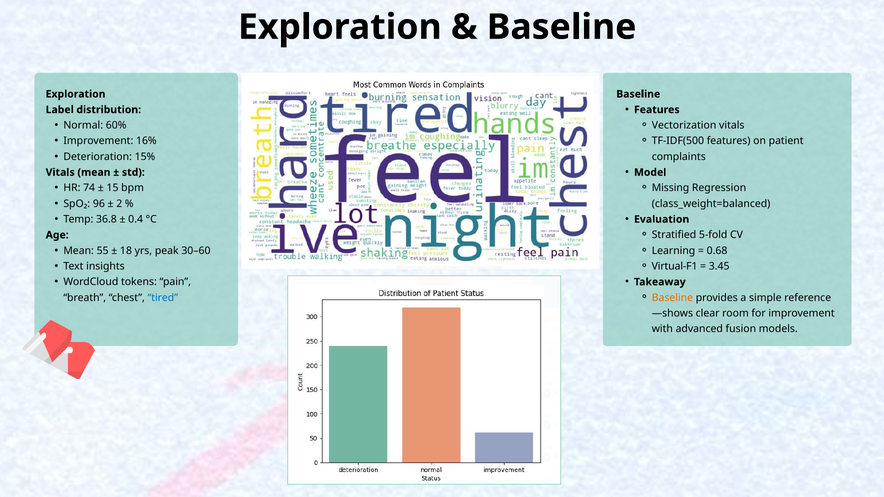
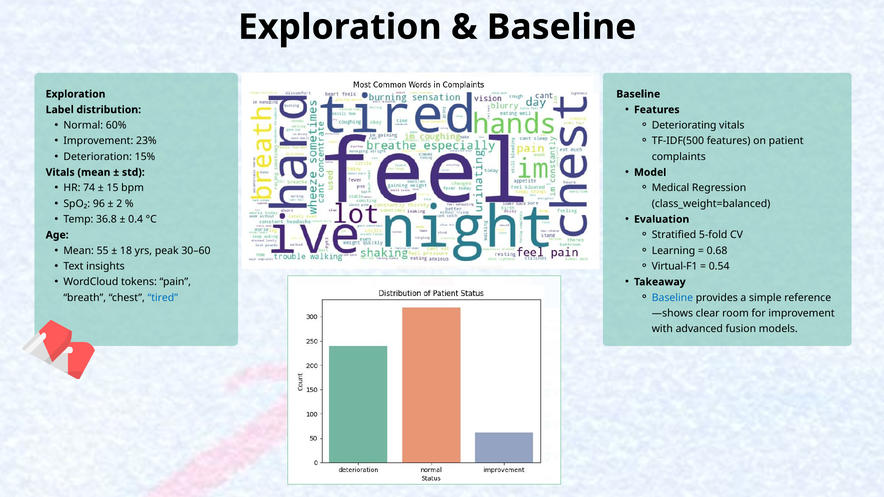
Vectorization: Vectorization -> Deteriorating (684, 125)
16%: 16% -> 23% (146, 141)
Missing: Missing -> Medical (671, 188)
3.45: 3.45 -> 0.54 (719, 266)
Baseline colour: orange -> blue (672, 298)
